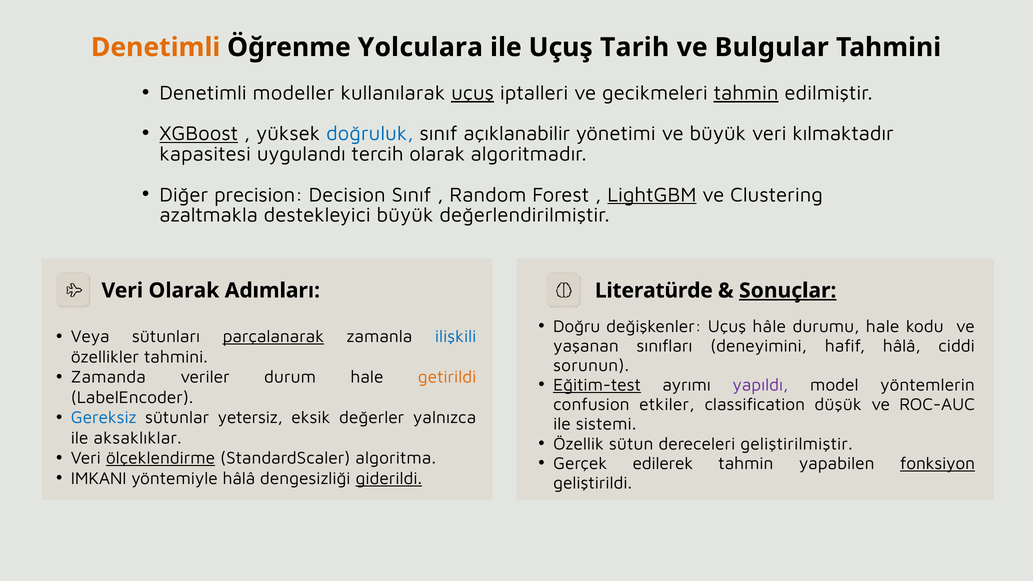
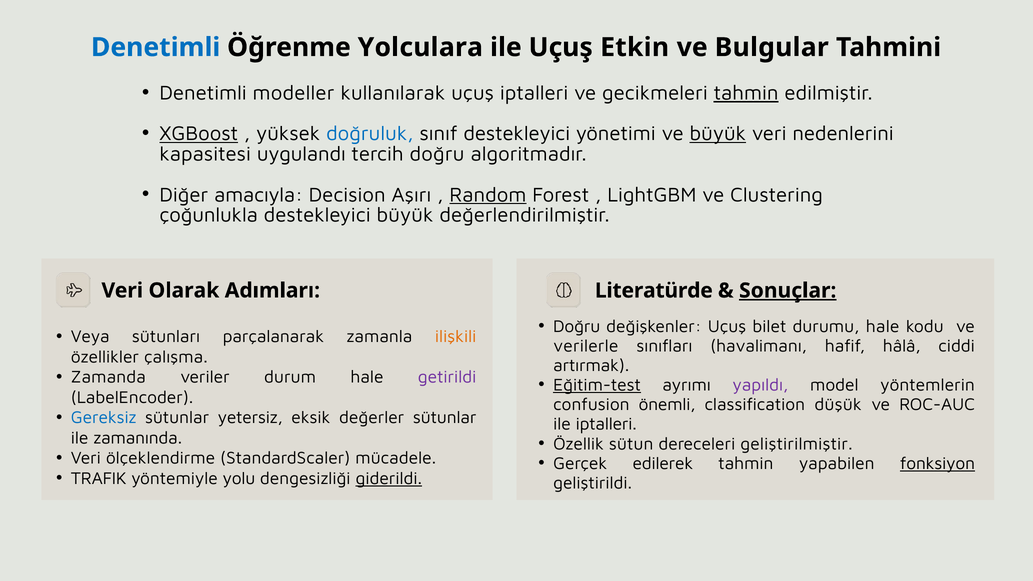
Denetimli colour: orange -> blue (156, 47)
Tarih: Tarih -> Etkin (635, 47)
uçuş underline: present -> none (473, 93)
sınıf açıklanabilir: açıklanabilir -> destekleyici (517, 134)
büyük underline: none -> present (718, 134)
kılmaktadır: kılmaktadır -> nedenlerini (843, 134)
tercih olarak: olarak -> doğru (437, 154)
precision: precision -> amacıyla (259, 195)
Decision Sınıf: Sınıf -> Aşırı (411, 195)
Random underline: none -> present (488, 195)
LightGBM underline: present -> none (652, 195)
azaltmakla: azaltmakla -> çoğunlukla (209, 215)
hâle: hâle -> bilet (769, 326)
parçalanarak underline: present -> none (273, 337)
ilişkili colour: blue -> orange (456, 337)
yaşanan: yaşanan -> verilerle (586, 346)
deneyimini: deneyimini -> havalimanı (759, 346)
özellikler tahmini: tahmini -> çalışma (176, 357)
sorunun: sorunun -> artırmak (591, 366)
getirildi colour: orange -> purple (447, 377)
etkiler: etkiler -> önemli (667, 405)
değerler yalnızca: yalnızca -> sütunlar (445, 418)
ile sistemi: sistemi -> iptalleri (606, 424)
aksaklıklar: aksaklıklar -> zamanında (138, 438)
ölçeklendirme underline: present -> none (161, 458)
algoritma: algoritma -> mücadele (396, 458)
IMKANI: IMKANI -> TRAFIK (99, 479)
yöntemiyle hâlâ: hâlâ -> yolu (239, 479)
